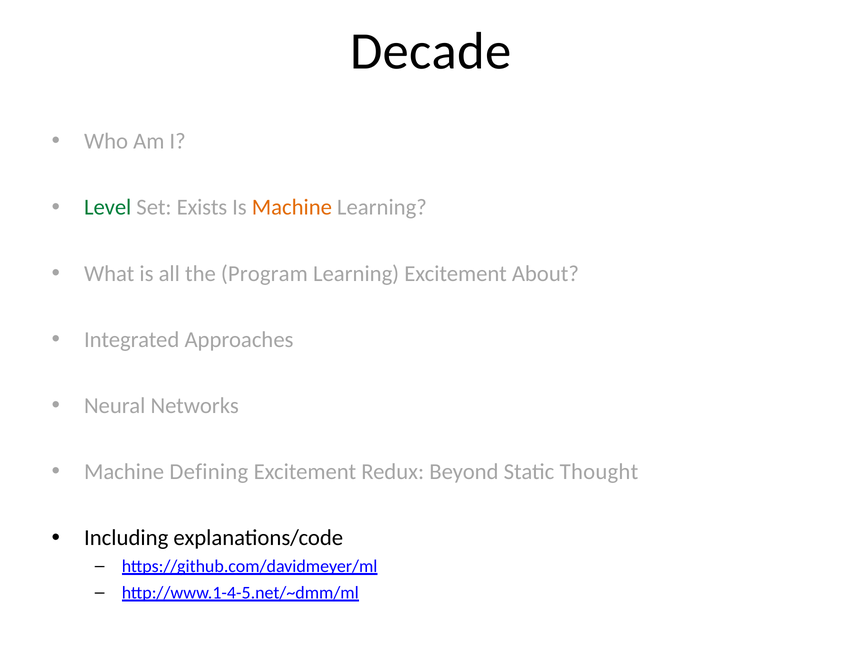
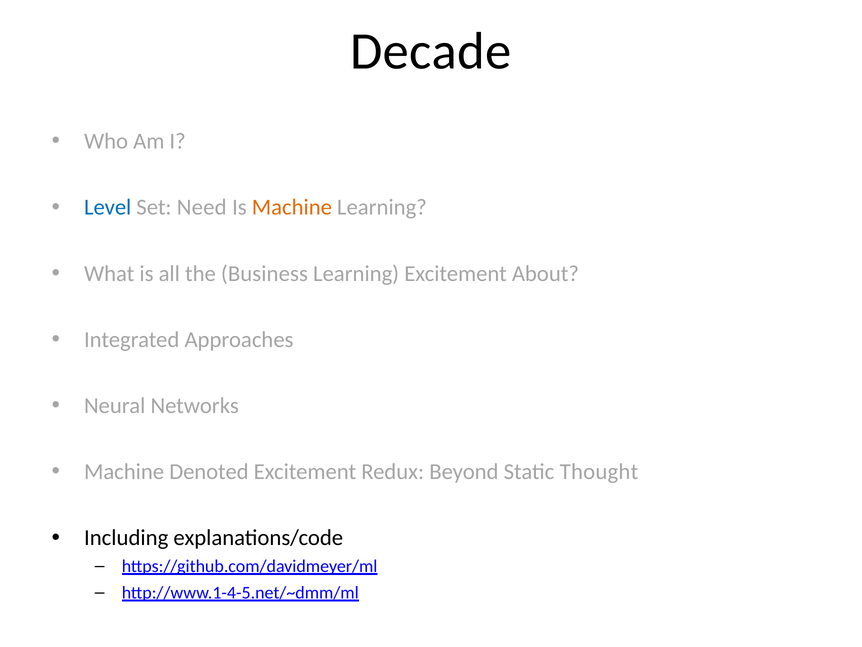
Level colour: green -> blue (108, 207)
Exists: Exists -> Need (202, 207)
Program: Program -> Business (264, 273)
Defining: Defining -> Denoted (209, 471)
